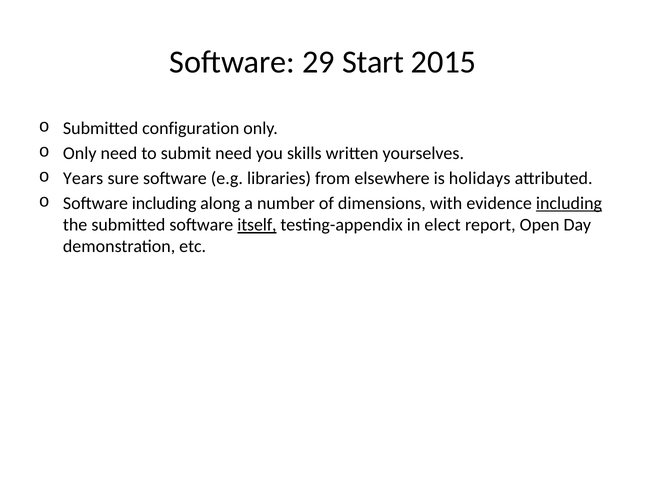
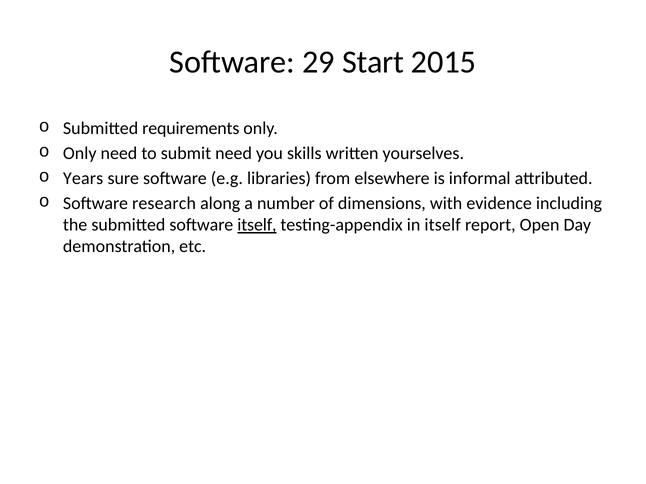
configuration: configuration -> requirements (191, 128)
holidays: holidays -> informal (480, 179)
Software including: including -> research (164, 204)
including underline: present -> none (569, 204)
in elect: elect -> itself (443, 225)
